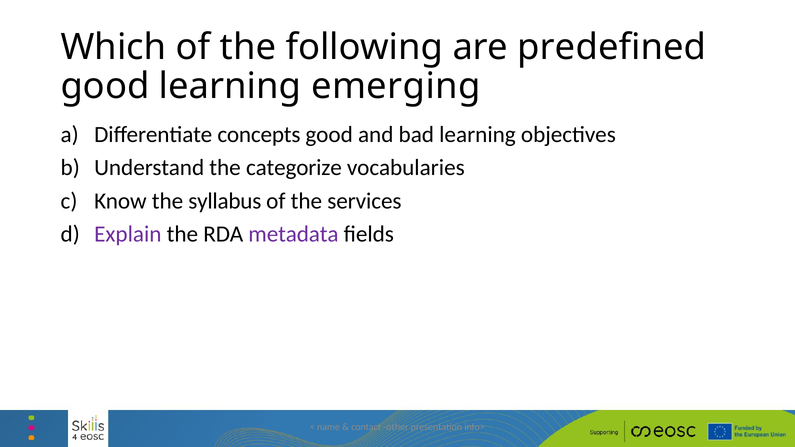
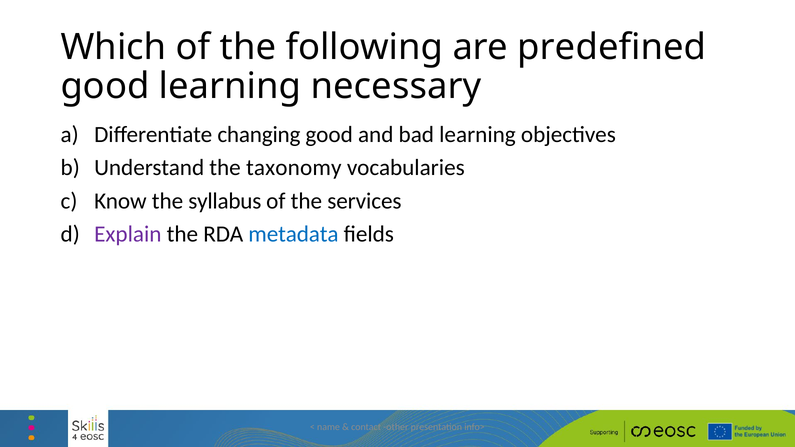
emerging: emerging -> necessary (396, 86)
concepts: concepts -> changing (259, 134)
categorize: categorize -> taxonomy (294, 168)
metadata colour: purple -> blue (293, 234)
